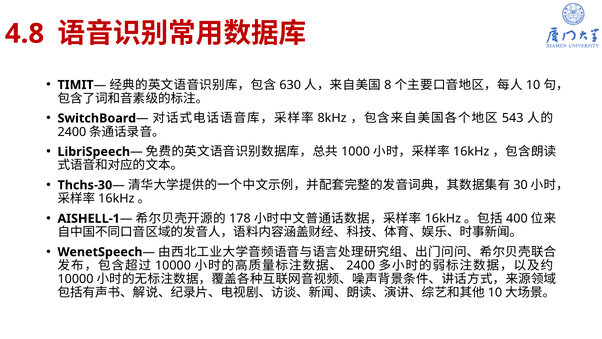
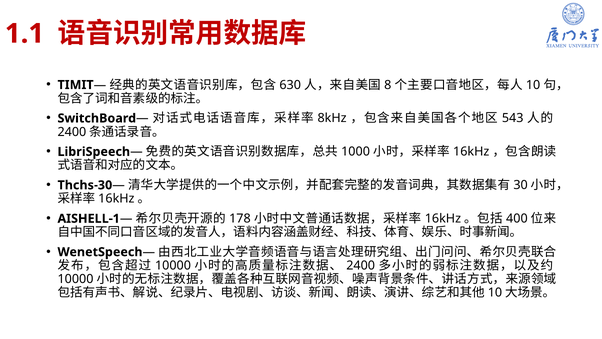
4.8: 4.8 -> 1.1 (25, 34)
